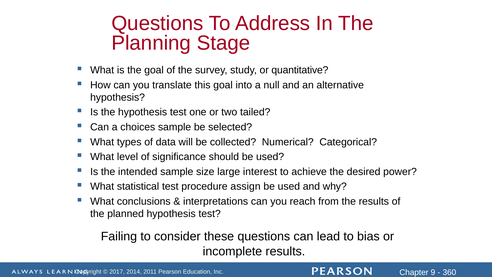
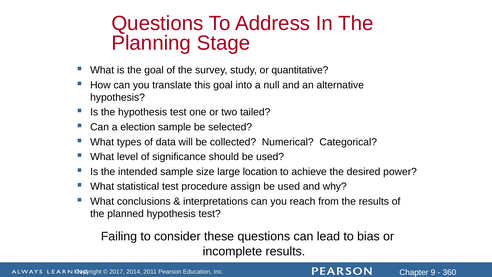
choices: choices -> election (138, 127)
interest: interest -> location (260, 172)
